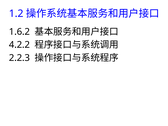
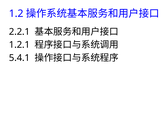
1.6.2: 1.6.2 -> 2.2.1 (19, 32)
4.2.2: 4.2.2 -> 1.2.1 (19, 45)
2.2.3: 2.2.3 -> 5.4.1 (19, 58)
